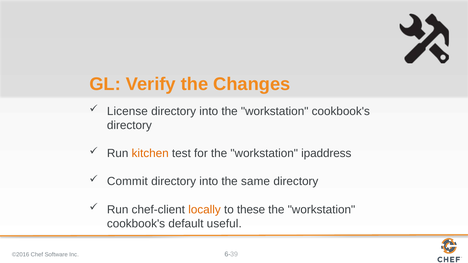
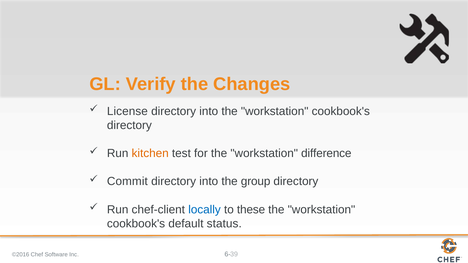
ipaddress: ipaddress -> difference (326, 154)
same: same -> group (256, 182)
locally colour: orange -> blue (205, 210)
useful: useful -> status (224, 224)
